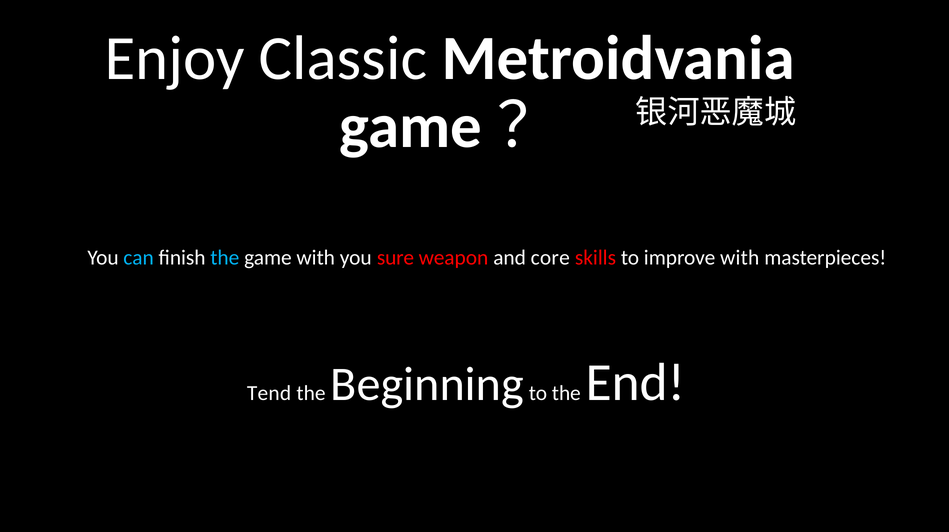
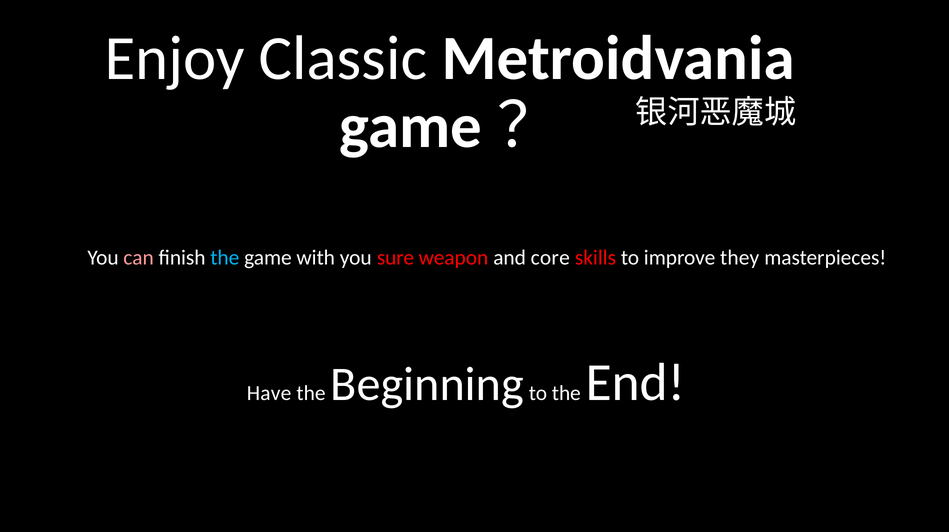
can colour: light blue -> pink (139, 257)
improve with: with -> they (740, 257)
Tend: Tend -> Have (269, 393)
